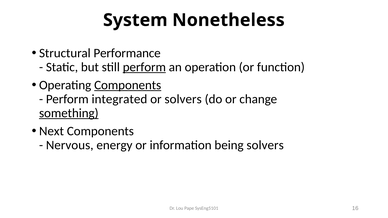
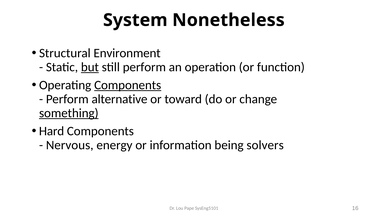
Performance: Performance -> Environment (127, 53)
but underline: none -> present (90, 67)
perform underline: present -> none (144, 67)
integrated: integrated -> alternative (120, 99)
or solvers: solvers -> toward (183, 99)
Next: Next -> Hard (52, 131)
